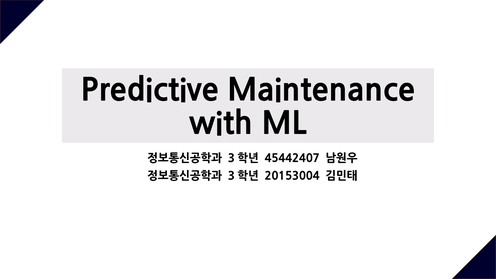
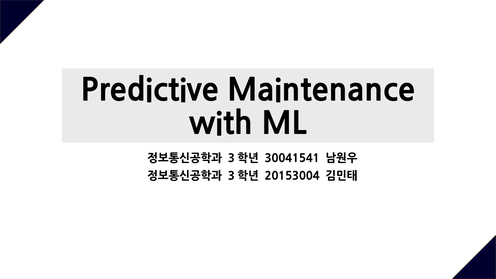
45442407: 45442407 -> 30041541 (292, 159)
